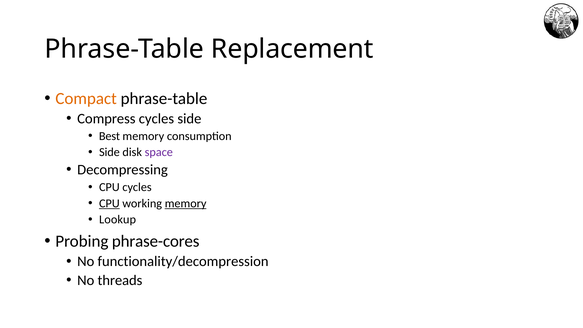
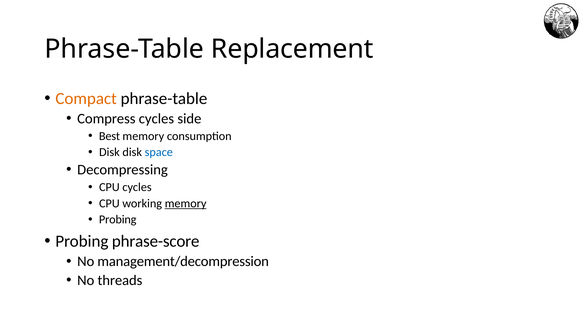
Side: Side -> Disk (109, 152)
space colour: purple -> blue (159, 152)
CPU underline: present -> none (109, 203)
Lookup: Lookup -> Probing (118, 220)
phrase-cores: phrase-cores -> phrase-score (156, 241)
functionality/decompression: functionality/decompression -> management/decompression (183, 261)
